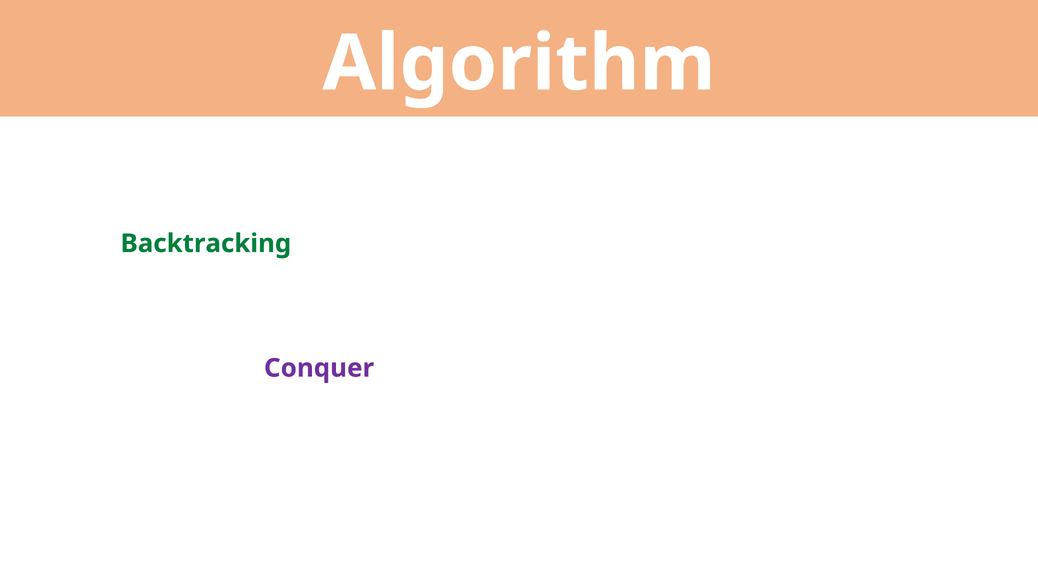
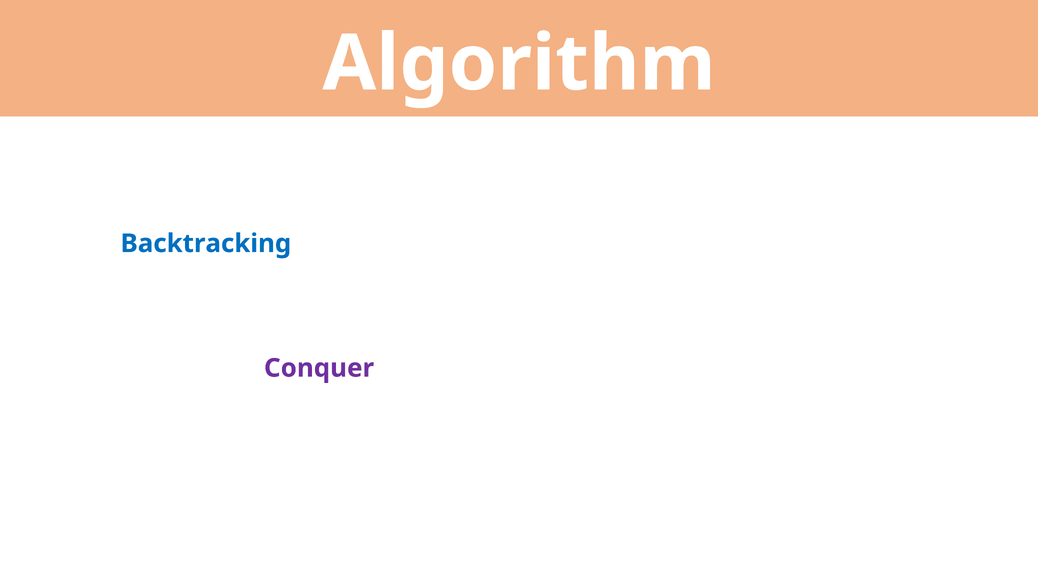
Backtracking colour: green -> blue (206, 243)
